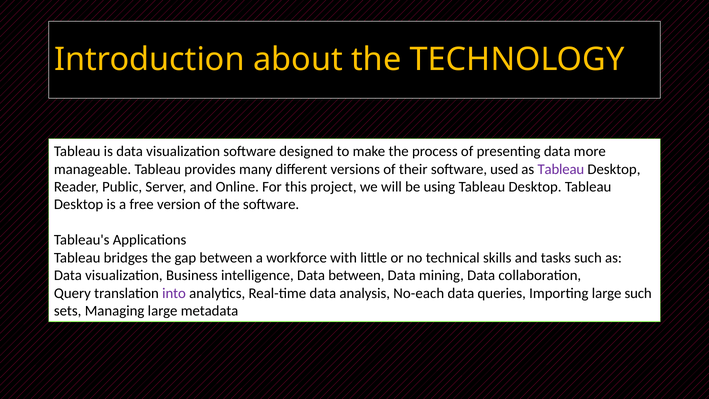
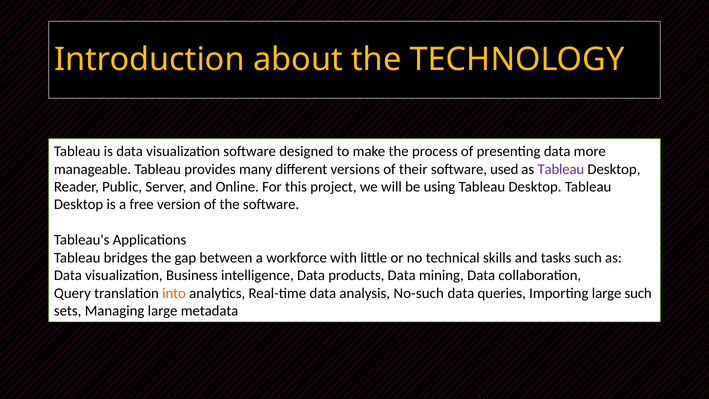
Data between: between -> products (356, 275)
into colour: purple -> orange (174, 293)
No-each: No-each -> No-such (419, 293)
